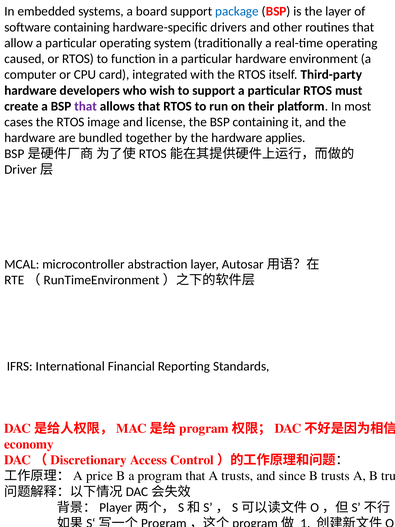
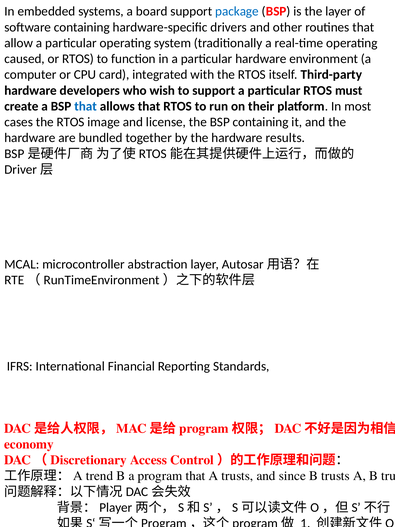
that colour: purple -> blue (86, 106)
applies: applies -> results (285, 138)
price: price -> trend (99, 476)
